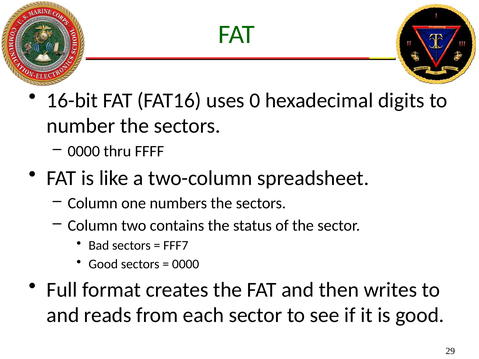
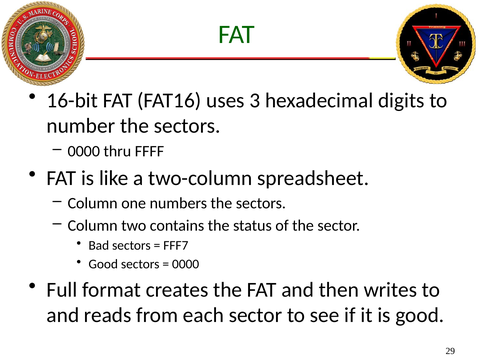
0: 0 -> 3 (255, 100)
